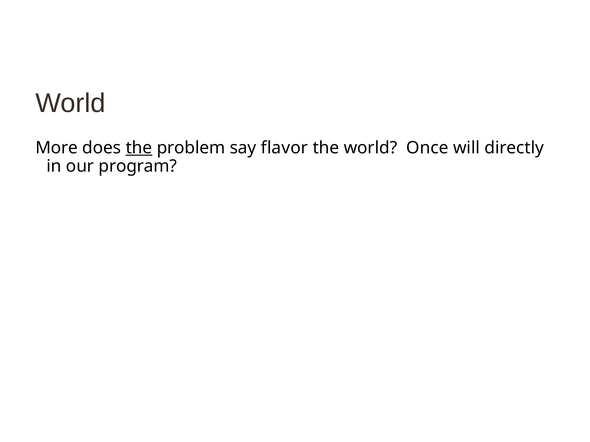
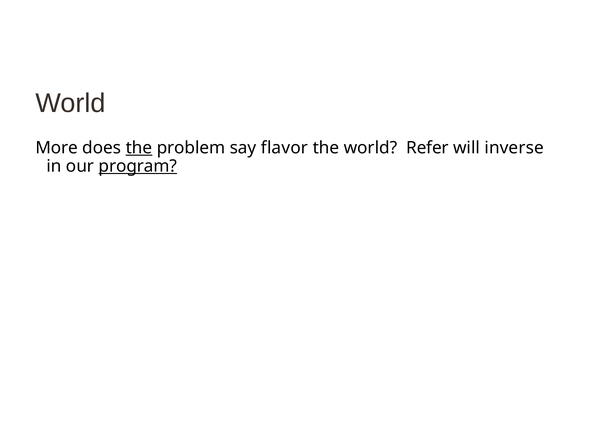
Once: Once -> Refer (427, 148)
directly: directly -> inverse (514, 148)
program underline: none -> present (138, 166)
